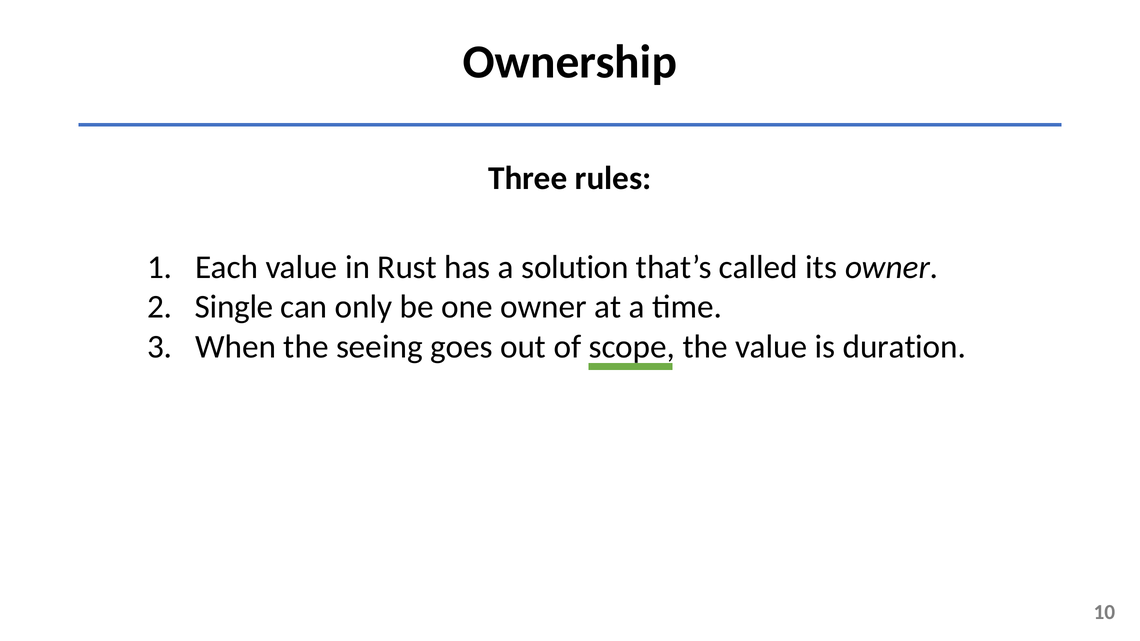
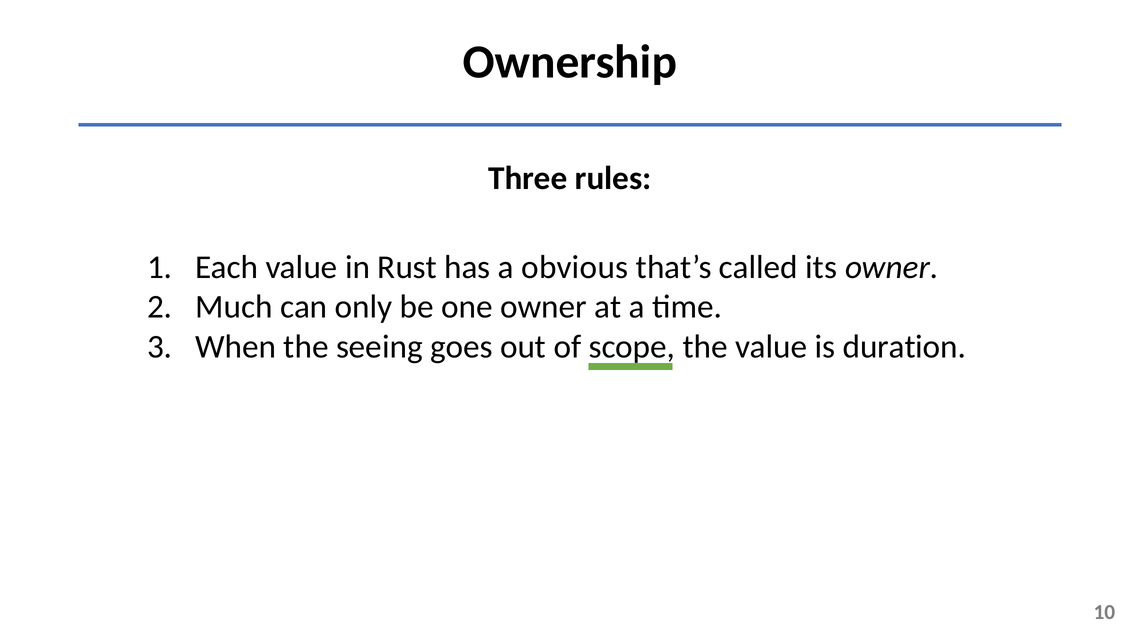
solution: solution -> obvious (575, 267)
Single: Single -> Much (234, 307)
